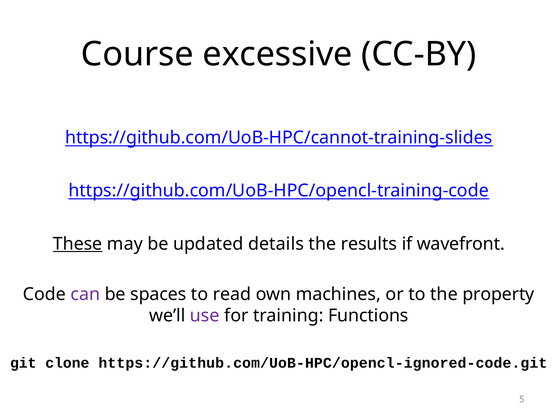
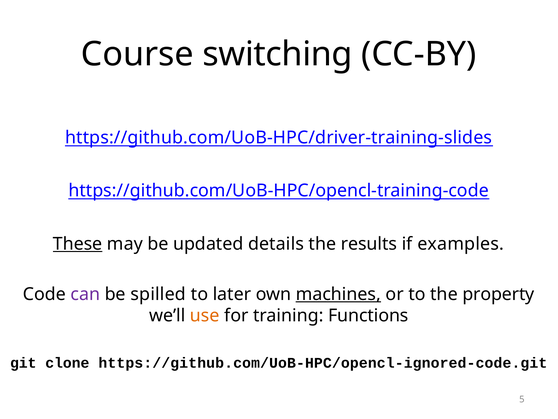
excessive: excessive -> switching (278, 54)
https://github.com/UoB-HPC/cannot-training-slides: https://github.com/UoB-HPC/cannot-training-slides -> https://github.com/UoB-HPC/driver-training-slides (279, 137)
wavefront: wavefront -> examples (461, 244)
spaces: spaces -> spilled (158, 294)
read: read -> later (232, 294)
machines underline: none -> present (338, 294)
use colour: purple -> orange (205, 315)
